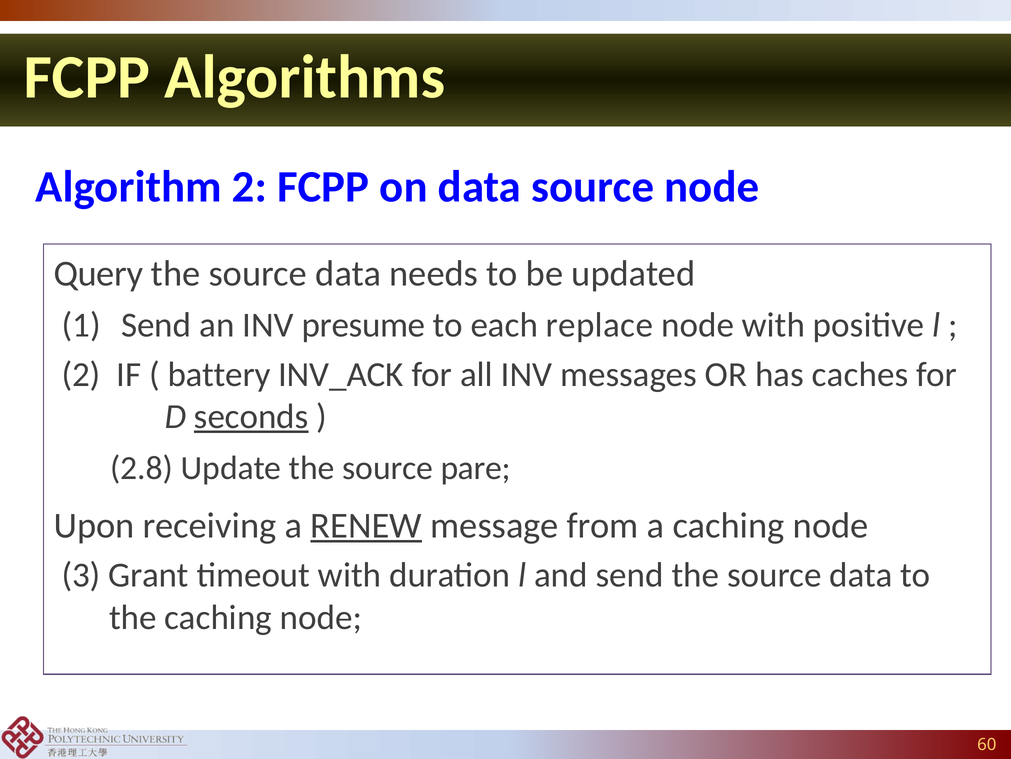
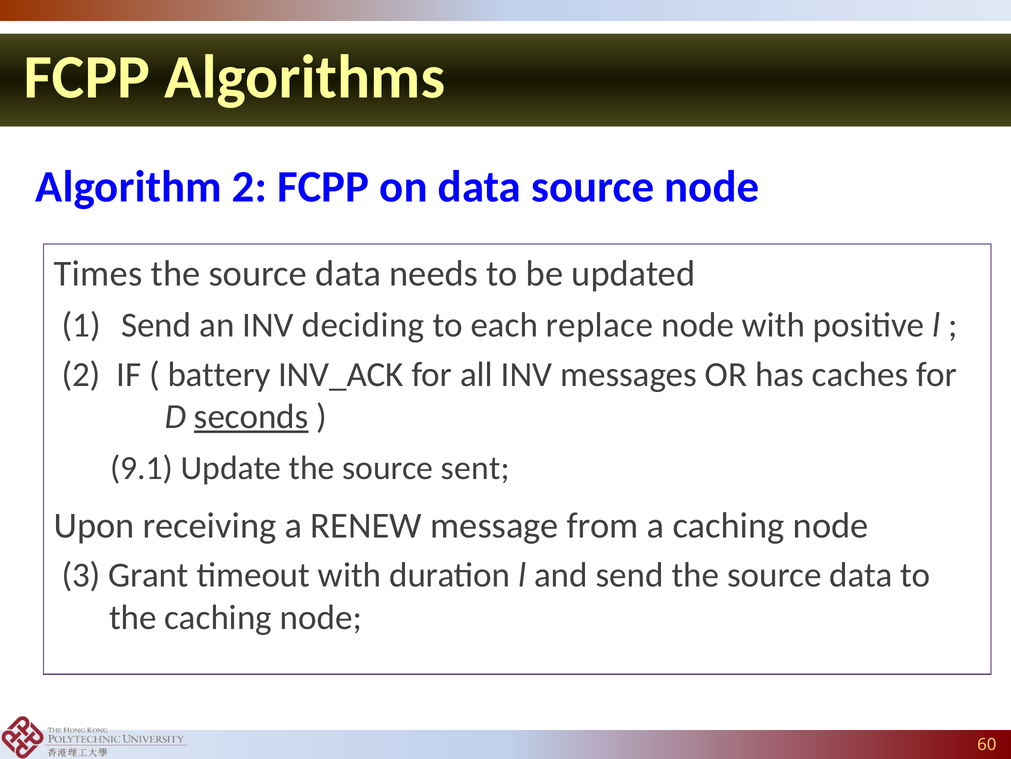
Query: Query -> Times (98, 273)
presume: presume -> deciding (363, 325)
2.8: 2.8 -> 9.1 (142, 468)
pare: pare -> sent (475, 468)
RENEW underline: present -> none (366, 525)
